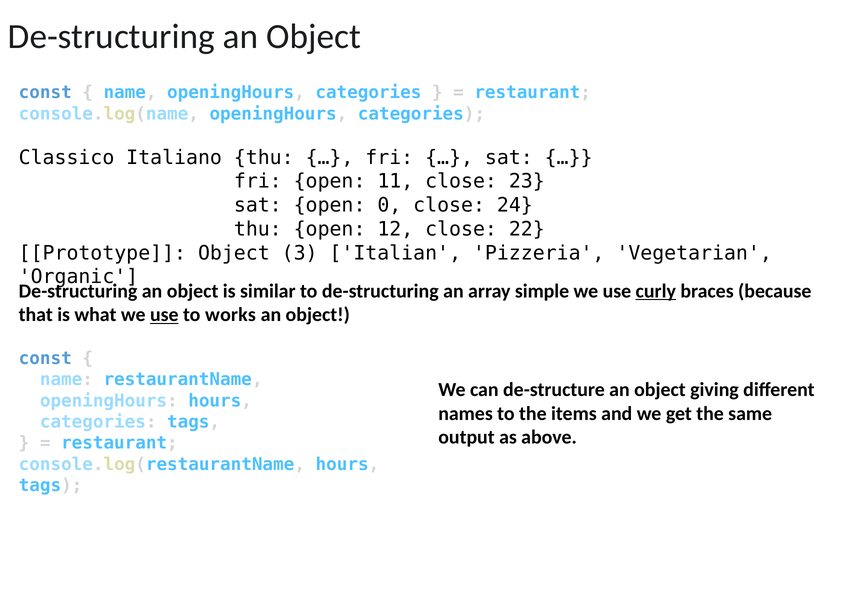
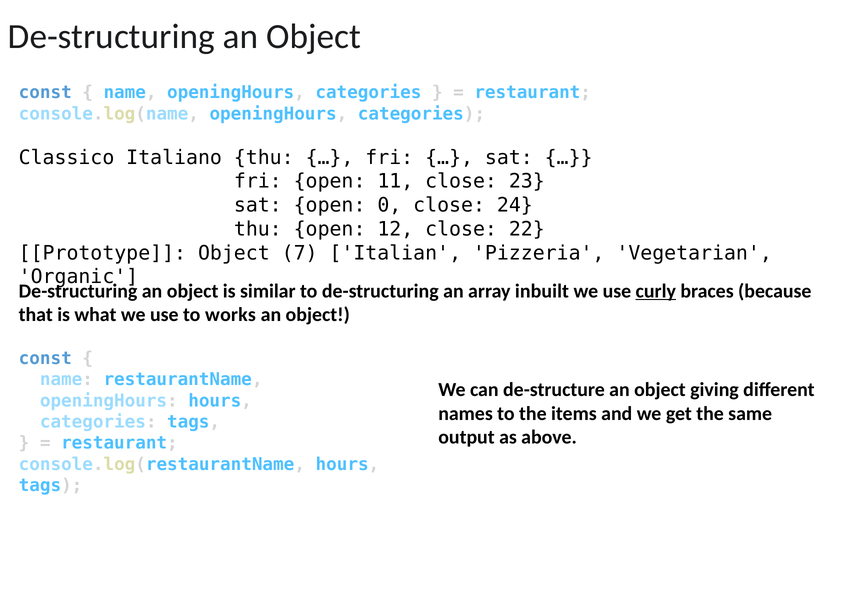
3: 3 -> 7 (300, 253)
simple: simple -> inbuilt (542, 291)
use underline: present -> none (164, 315)
